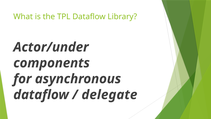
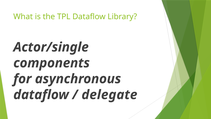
Actor/under: Actor/under -> Actor/single (51, 47)
